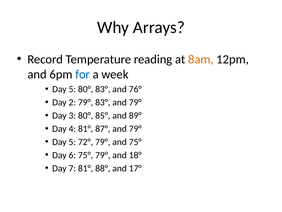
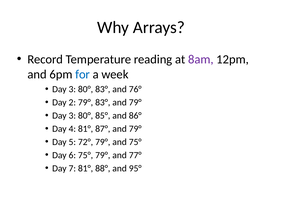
8am colour: orange -> purple (201, 59)
5: 5 -> 3 (72, 89)
89°: 89° -> 86° (135, 115)
18°: 18° -> 77° (135, 155)
17°: 17° -> 95° (135, 168)
